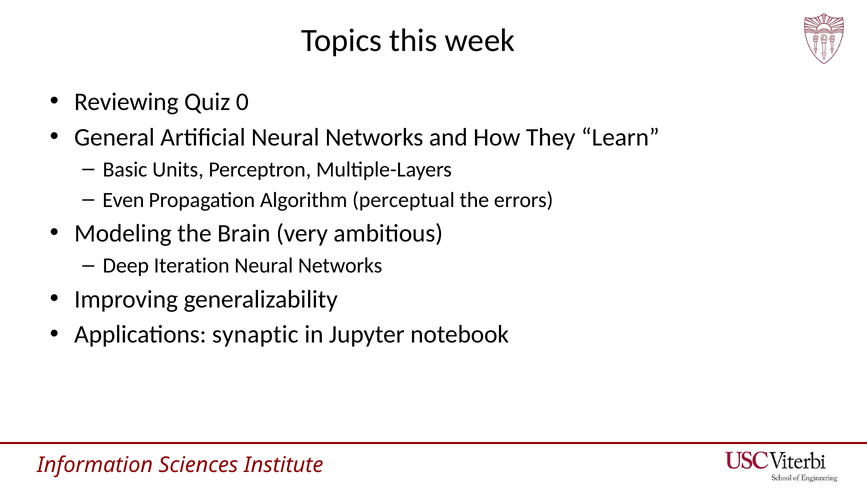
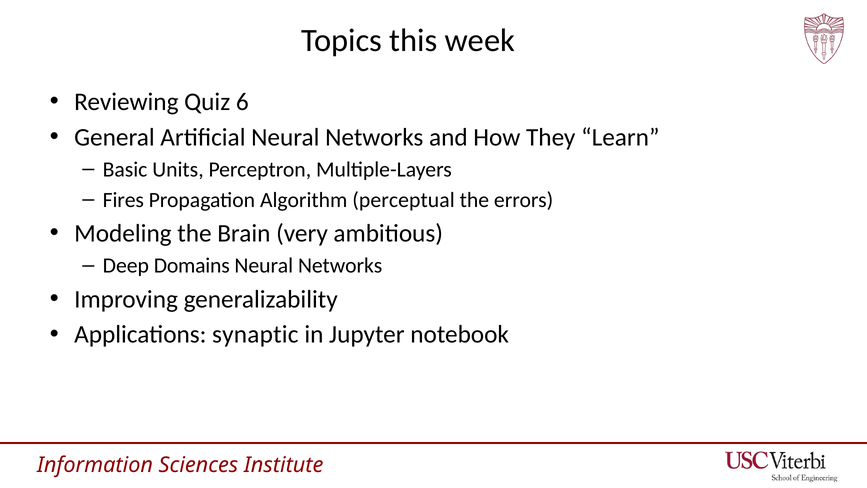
0: 0 -> 6 (242, 102)
Even: Even -> Fires (123, 200)
Iteration: Iteration -> Domains (192, 265)
